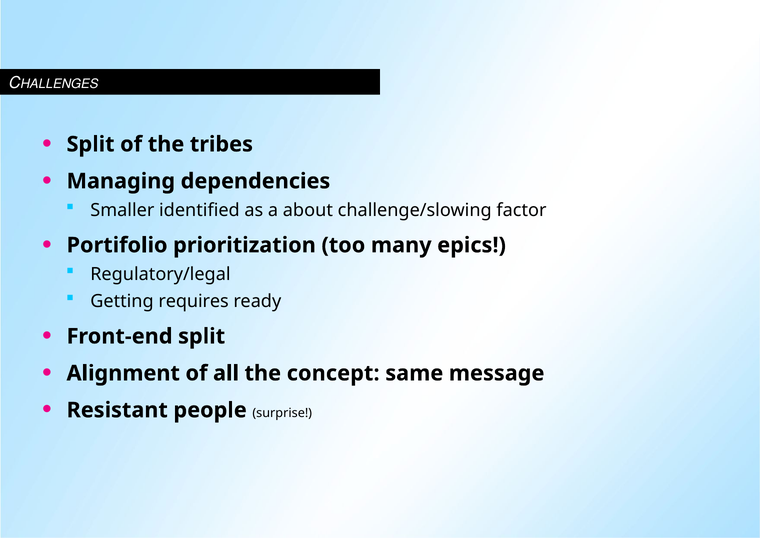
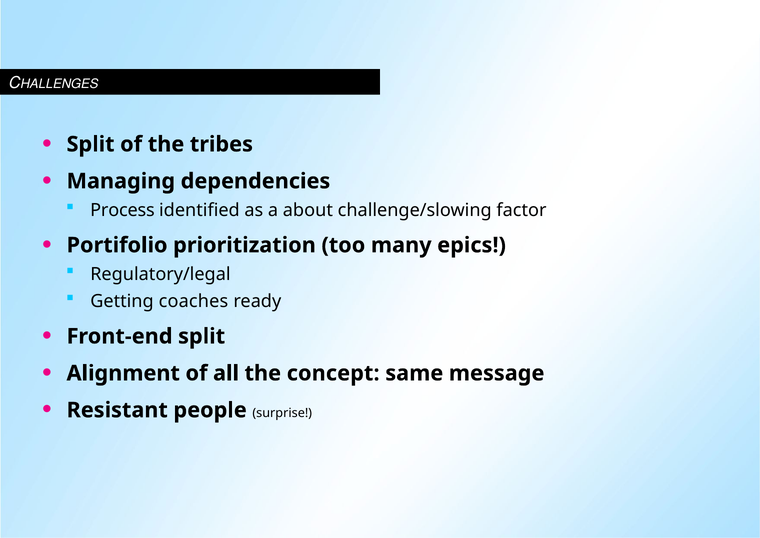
Smaller: Smaller -> Process (122, 210)
requires: requires -> coaches (193, 301)
